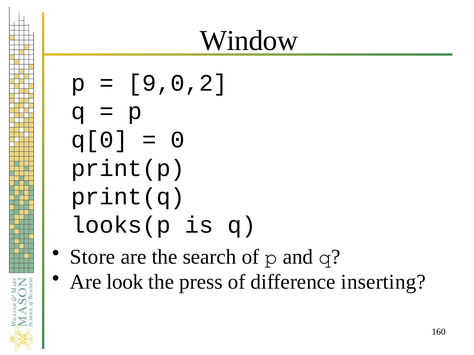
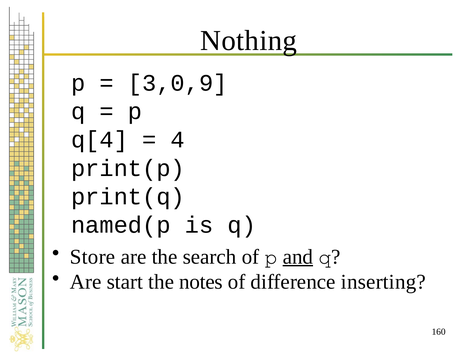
Window: Window -> Nothing (249, 41)
9,0,2: 9,0,2 -> 3,0,9 (178, 83)
q[0: q[0 -> q[4 (100, 140)
0: 0 -> 4 (178, 140)
looks(p: looks(p -> named(p (121, 225)
and underline: none -> present (298, 257)
look: look -> start (125, 282)
press: press -> notes (201, 282)
